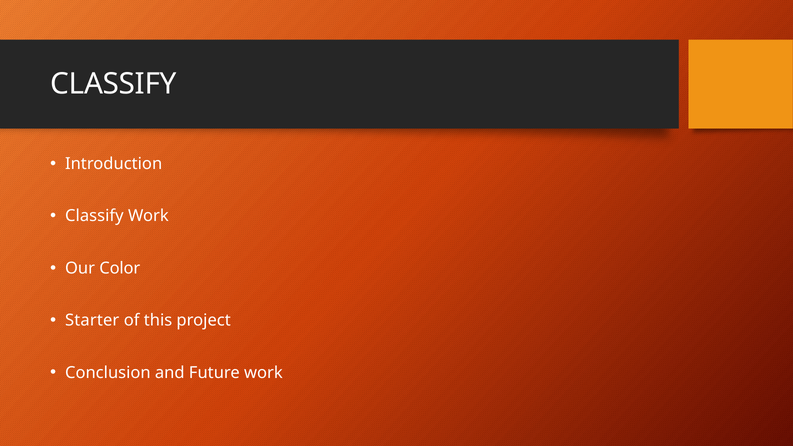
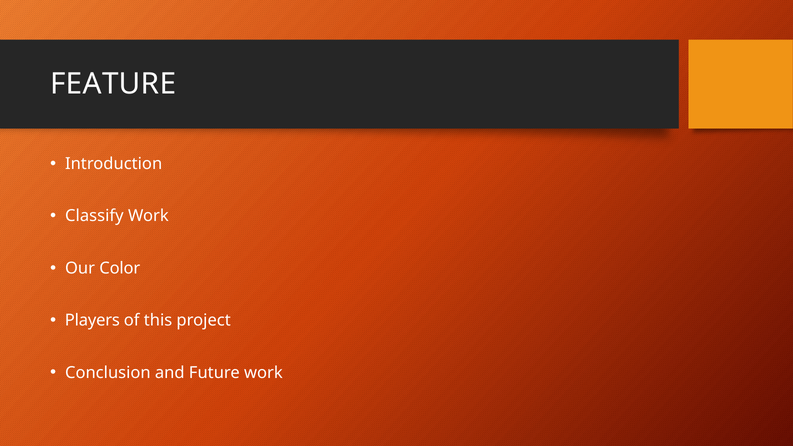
CLASSIFY: CLASSIFY -> FEATURE (113, 84)
Starter: Starter -> Players (92, 320)
